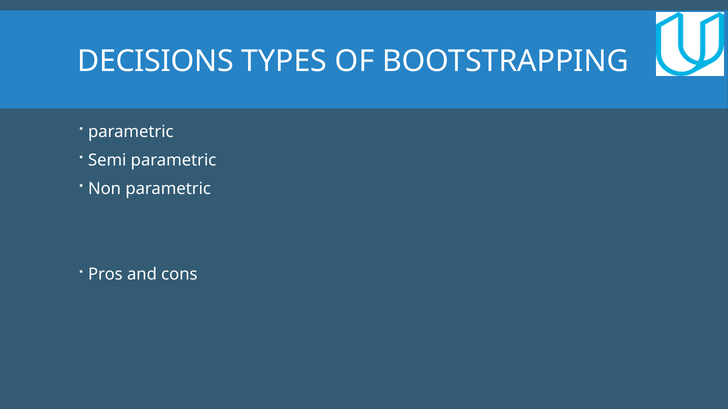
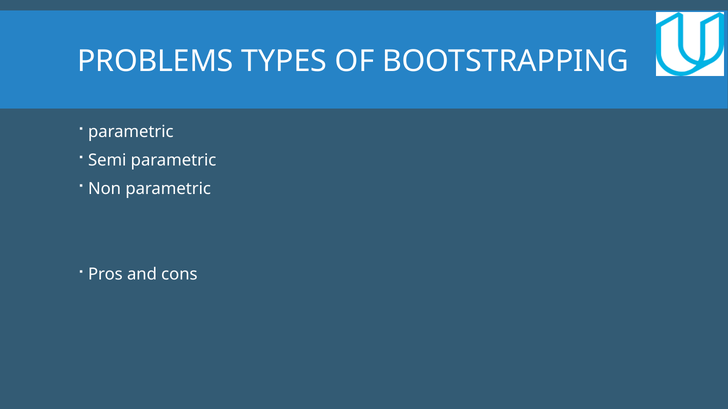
DECISIONS: DECISIONS -> PROBLEMS (155, 61)
